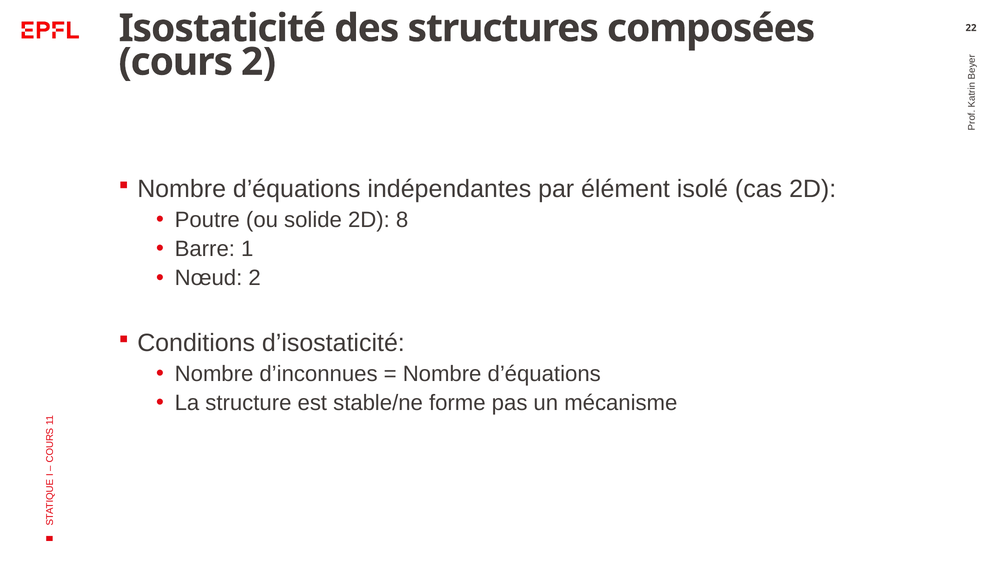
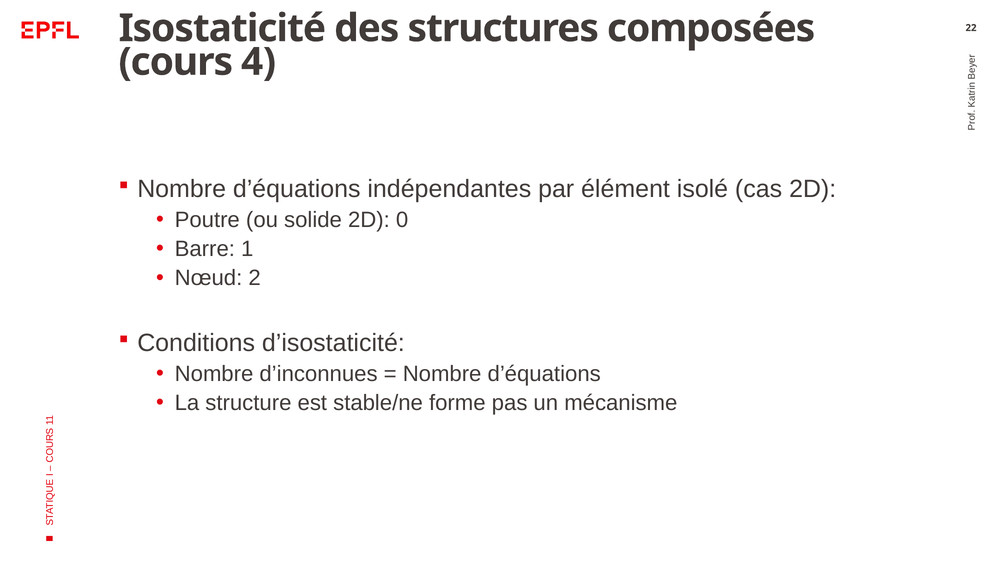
cours 2: 2 -> 4 (259, 62)
8: 8 -> 0 (402, 220)
